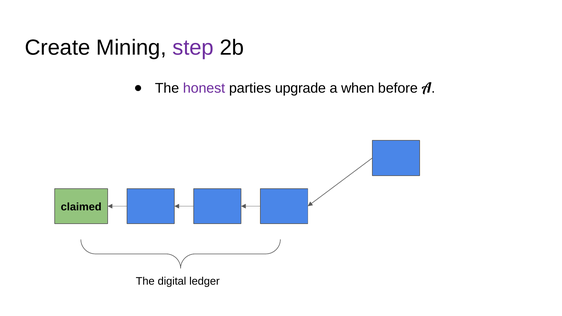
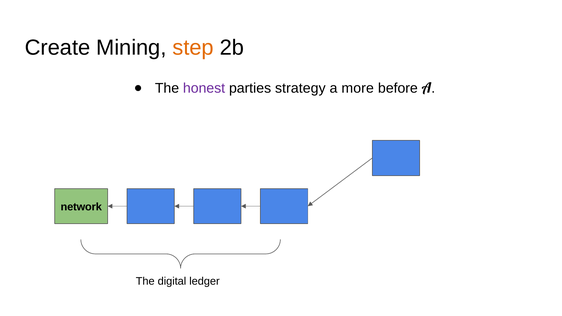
step colour: purple -> orange (193, 48)
upgrade: upgrade -> strategy (300, 88)
when: when -> more (358, 88)
claimed: claimed -> network (81, 207)
